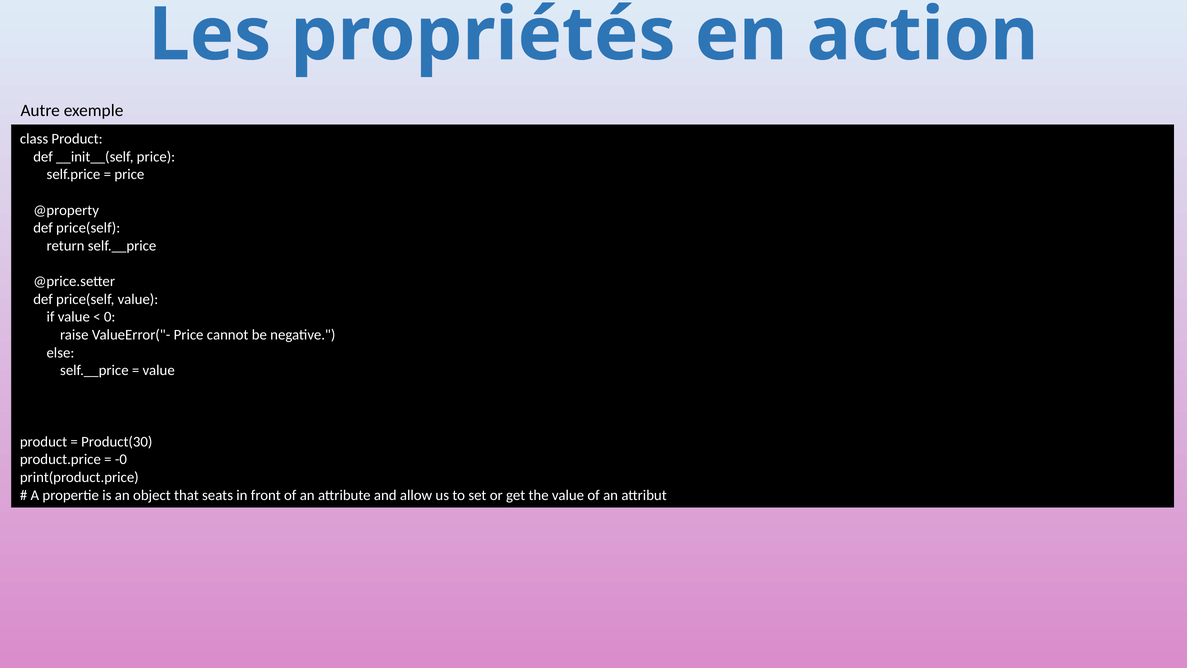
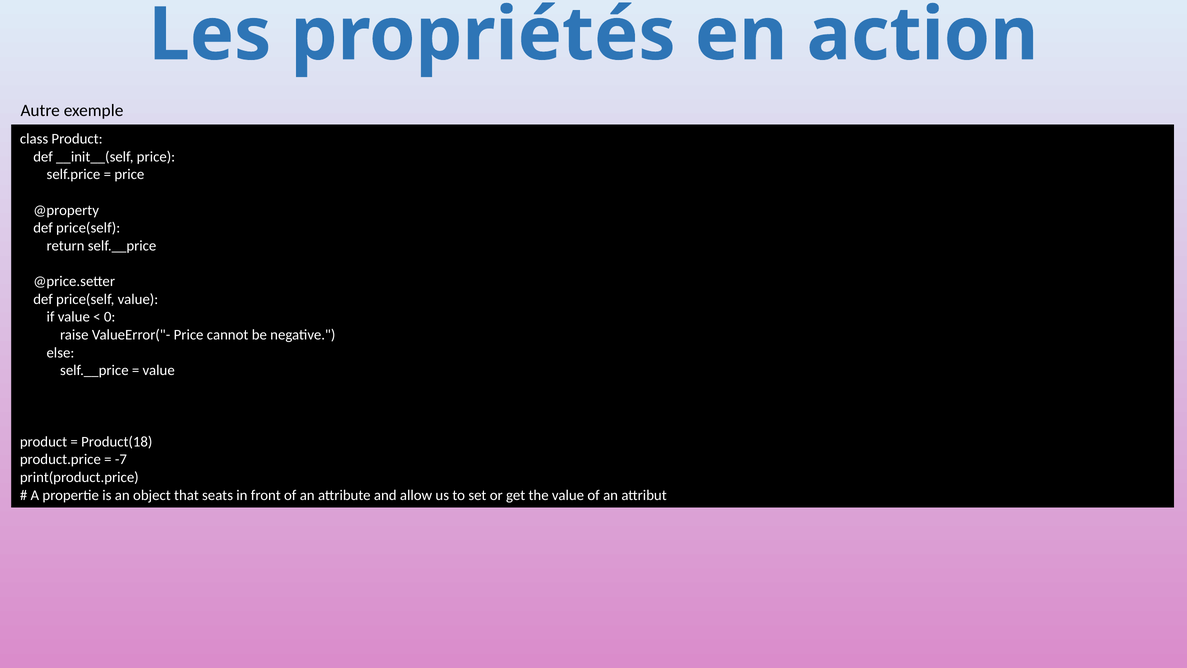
Product(30: Product(30 -> Product(18 (117, 442)
-0: -0 -> -7 (121, 459)
